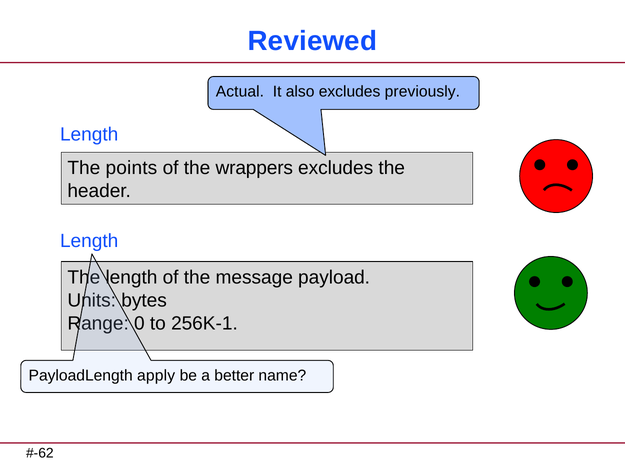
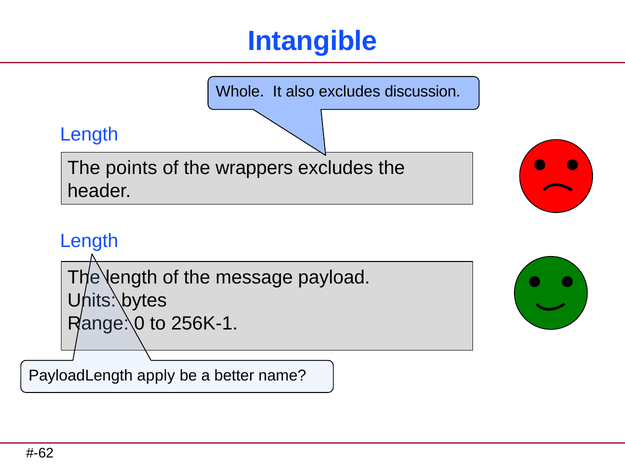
Reviewed: Reviewed -> Intangible (313, 41)
Actual: Actual -> Whole (240, 92)
previously: previously -> discussion (423, 92)
